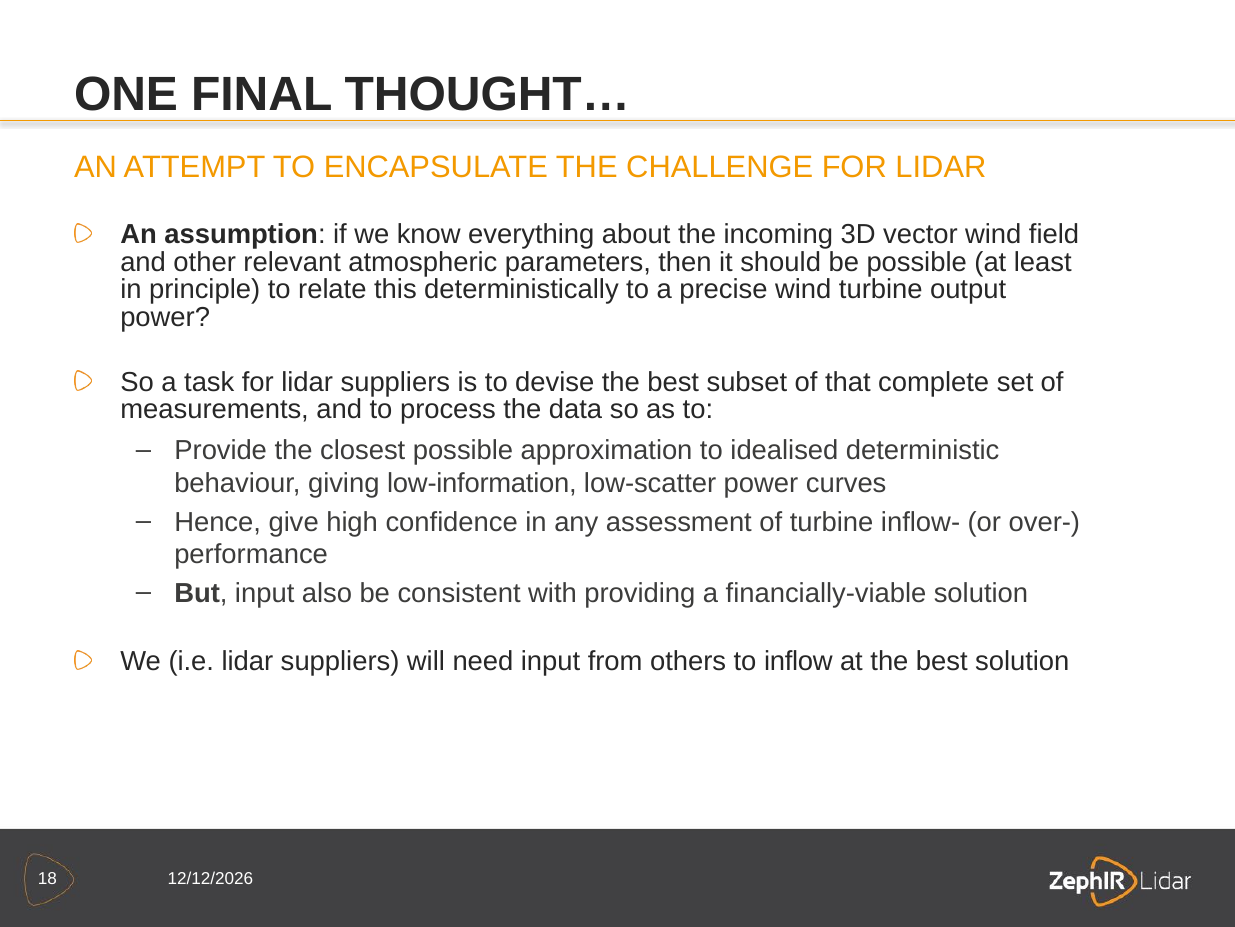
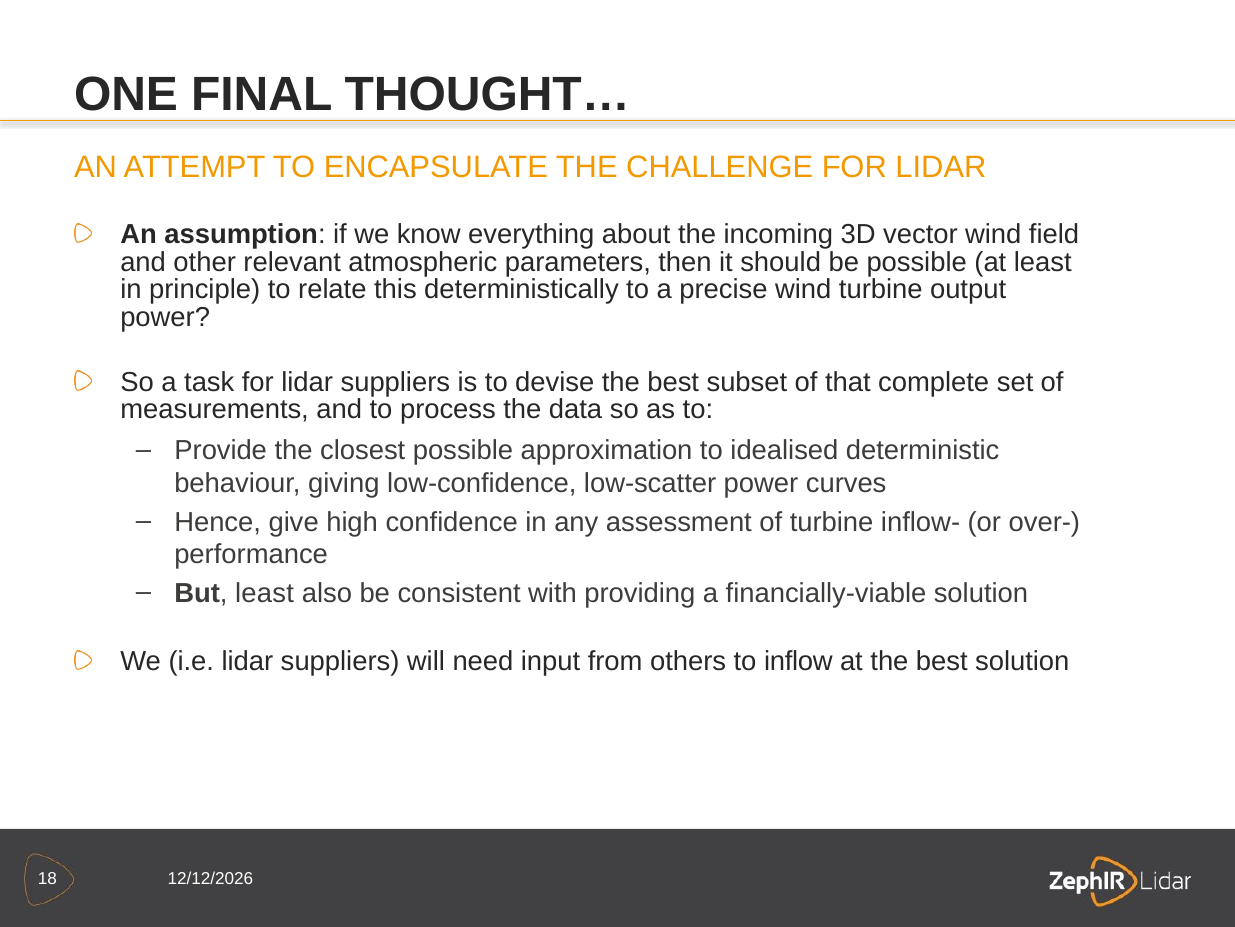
low-information: low-information -> low-confidence (482, 483)
But input: input -> least (265, 593)
